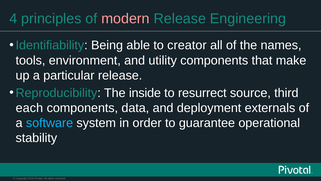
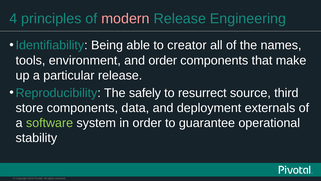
and utility: utility -> order (163, 60)
inside: inside -> safely (145, 93)
each: each -> store (29, 108)
software colour: light blue -> light green (50, 123)
